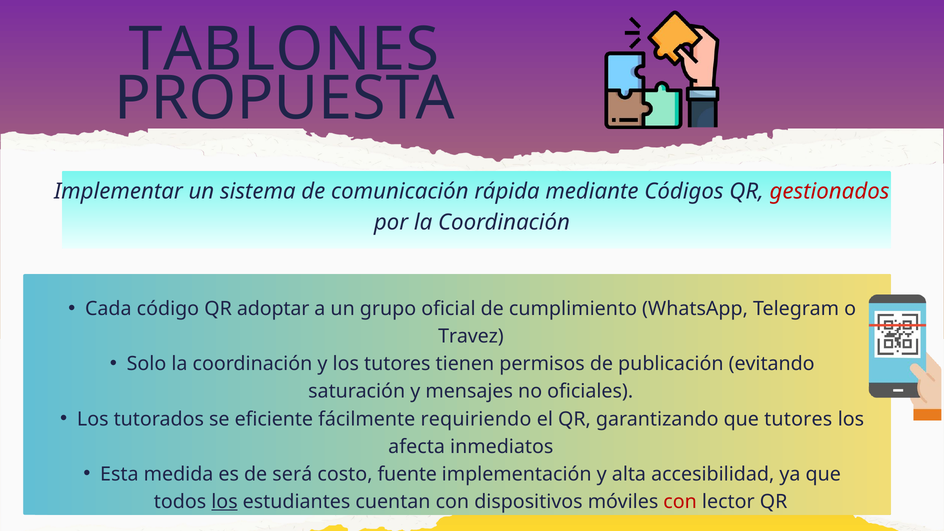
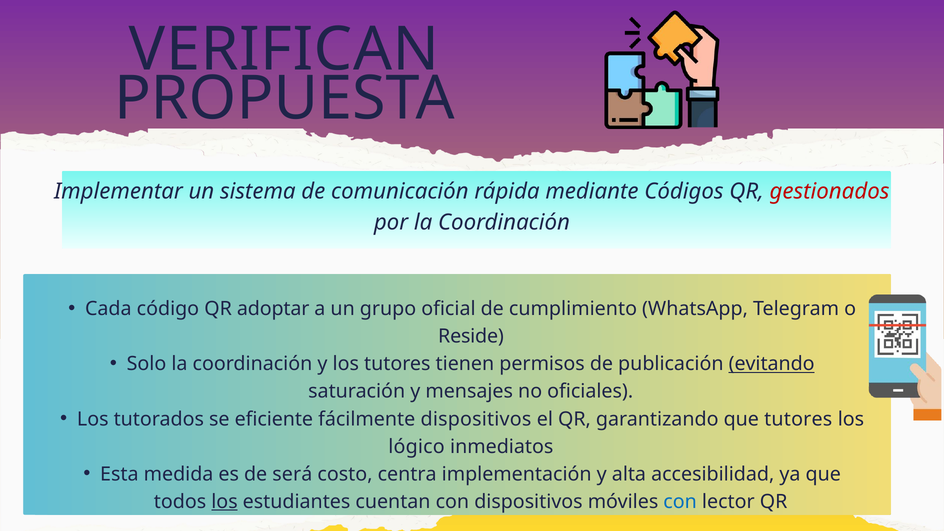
TABLONES: TABLONES -> VERIFICAN (284, 50)
Travez: Travez -> Reside (471, 336)
evitando underline: none -> present (772, 364)
fácilmente requiriendo: requiriendo -> dispositivos (476, 419)
afecta: afecta -> lógico (417, 447)
fuente: fuente -> centra (407, 474)
con colour: red -> blue (680, 502)
